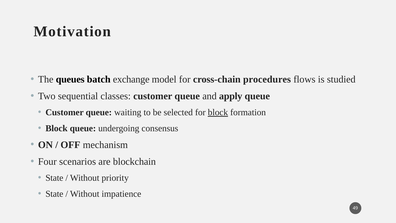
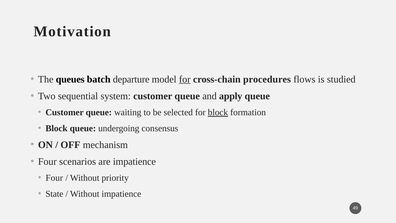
exchange: exchange -> departure (131, 79)
for underline: none -> present (185, 79)
classes: classes -> system (116, 96)
are blockchain: blockchain -> impatience (134, 161)
State: State -> Four (54, 178)
